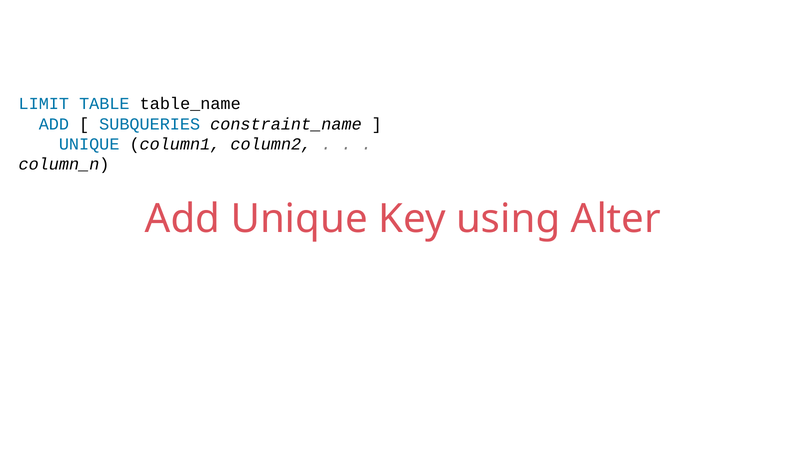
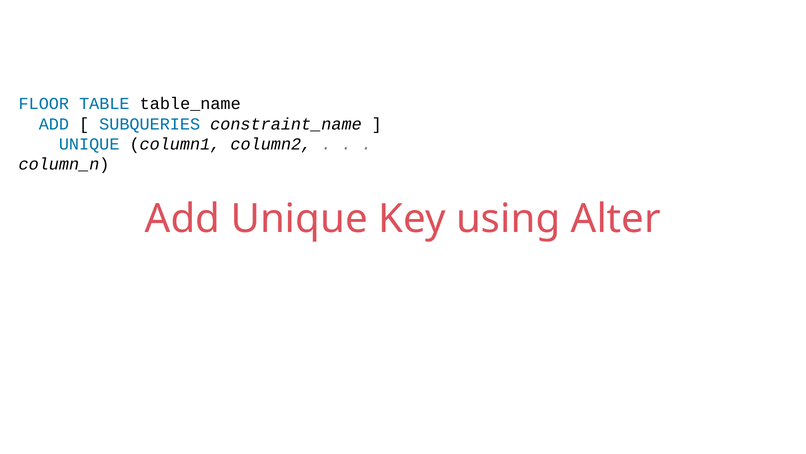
LIMIT: LIMIT -> FLOOR (44, 104)
